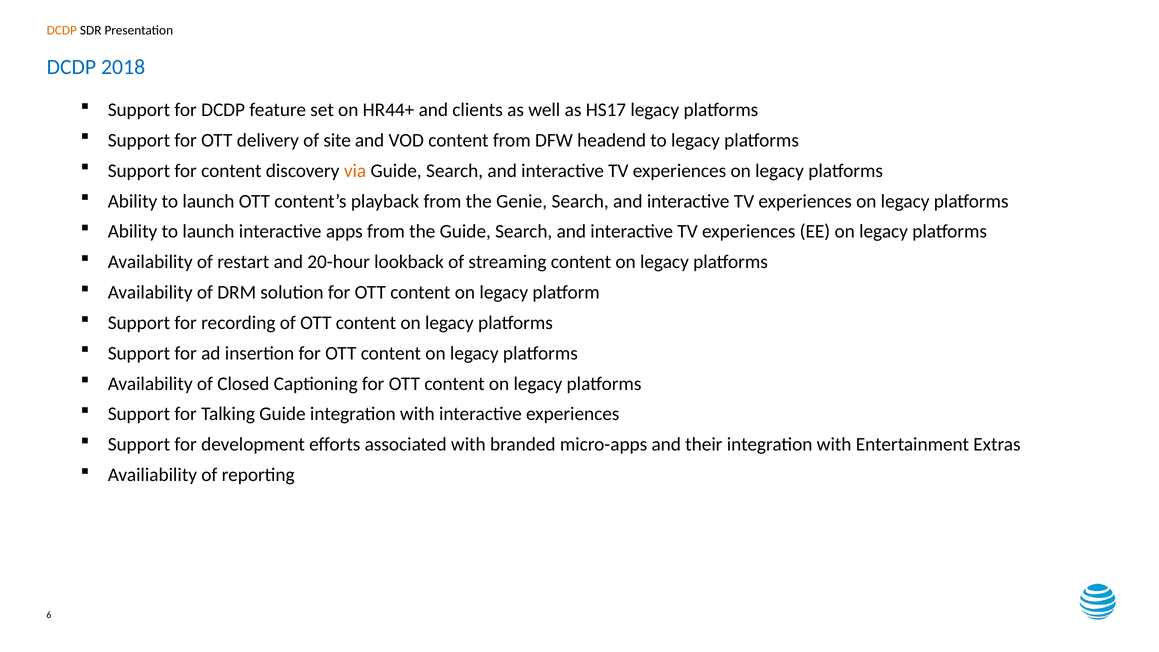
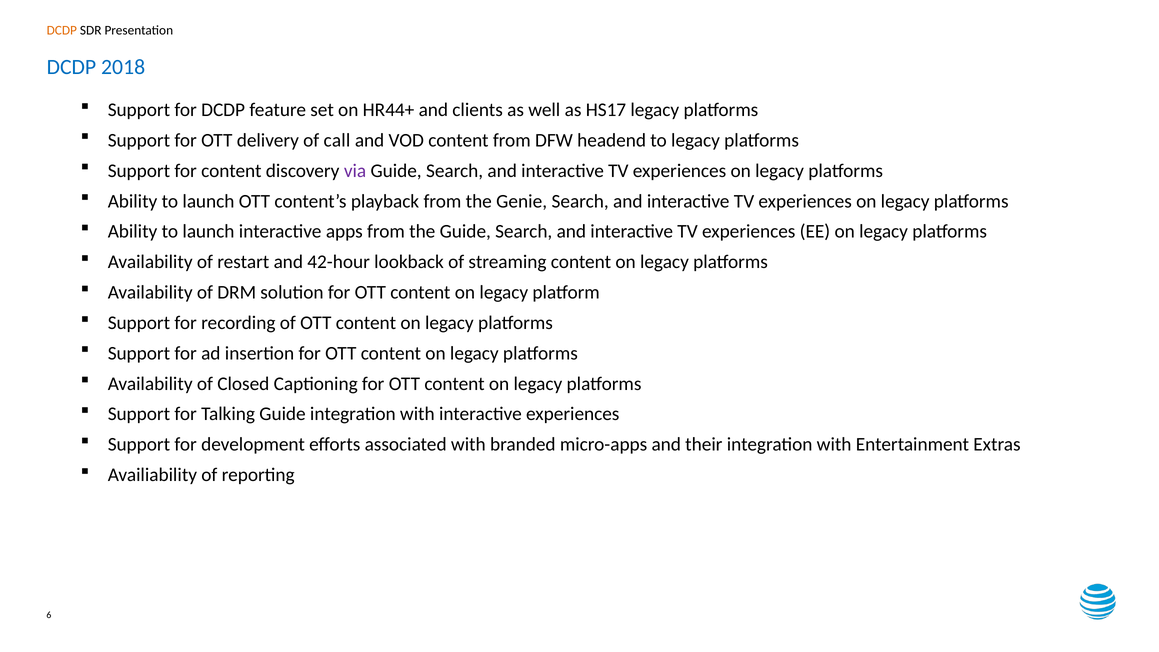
site: site -> call (337, 140)
via colour: orange -> purple (355, 171)
20-hour: 20-hour -> 42-hour (339, 262)
